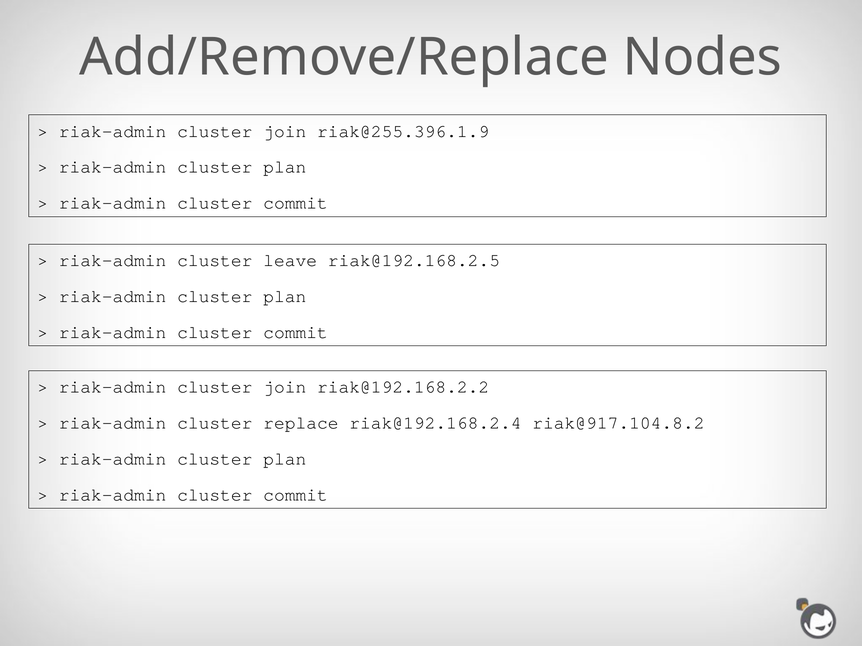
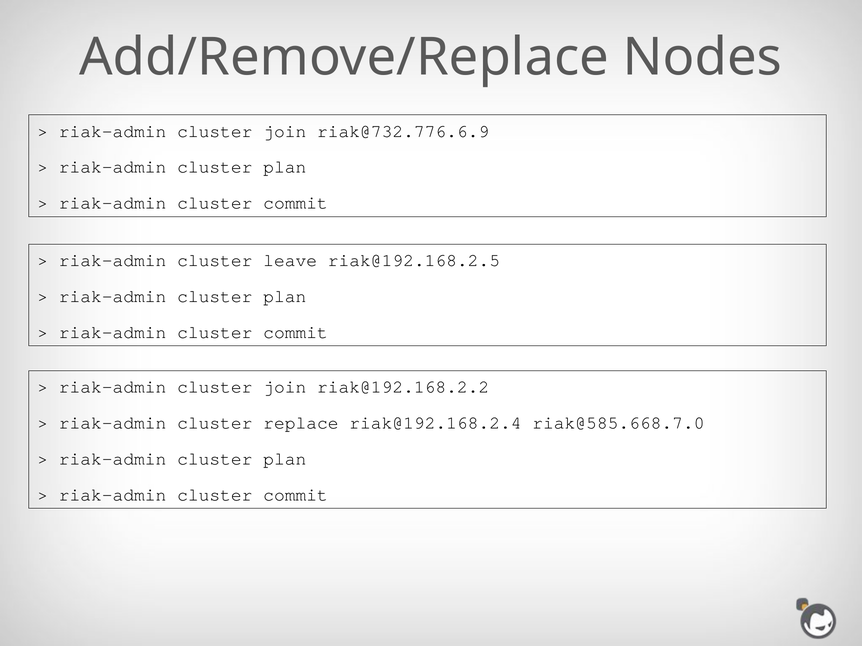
riak@255.396.1.9: riak@255.396.1.9 -> riak@732.776.6.9 (403, 131)
riak@917.104.8.2: riak@917.104.8.2 -> riak@585.668.7.0 (618, 423)
